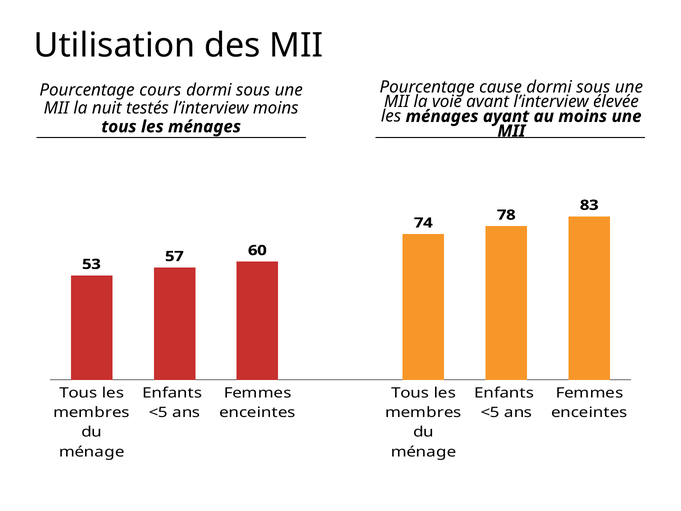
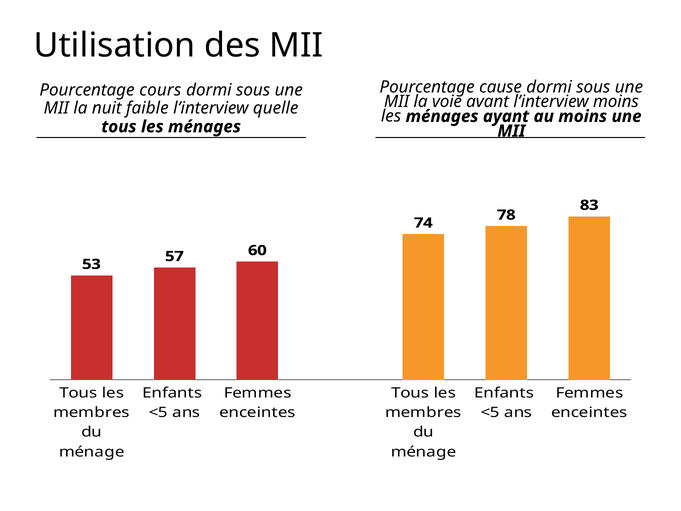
l’interview élevée: élevée -> moins (616, 102)
testés: testés -> faible (147, 108)
l’interview moins: moins -> quelle (276, 108)
